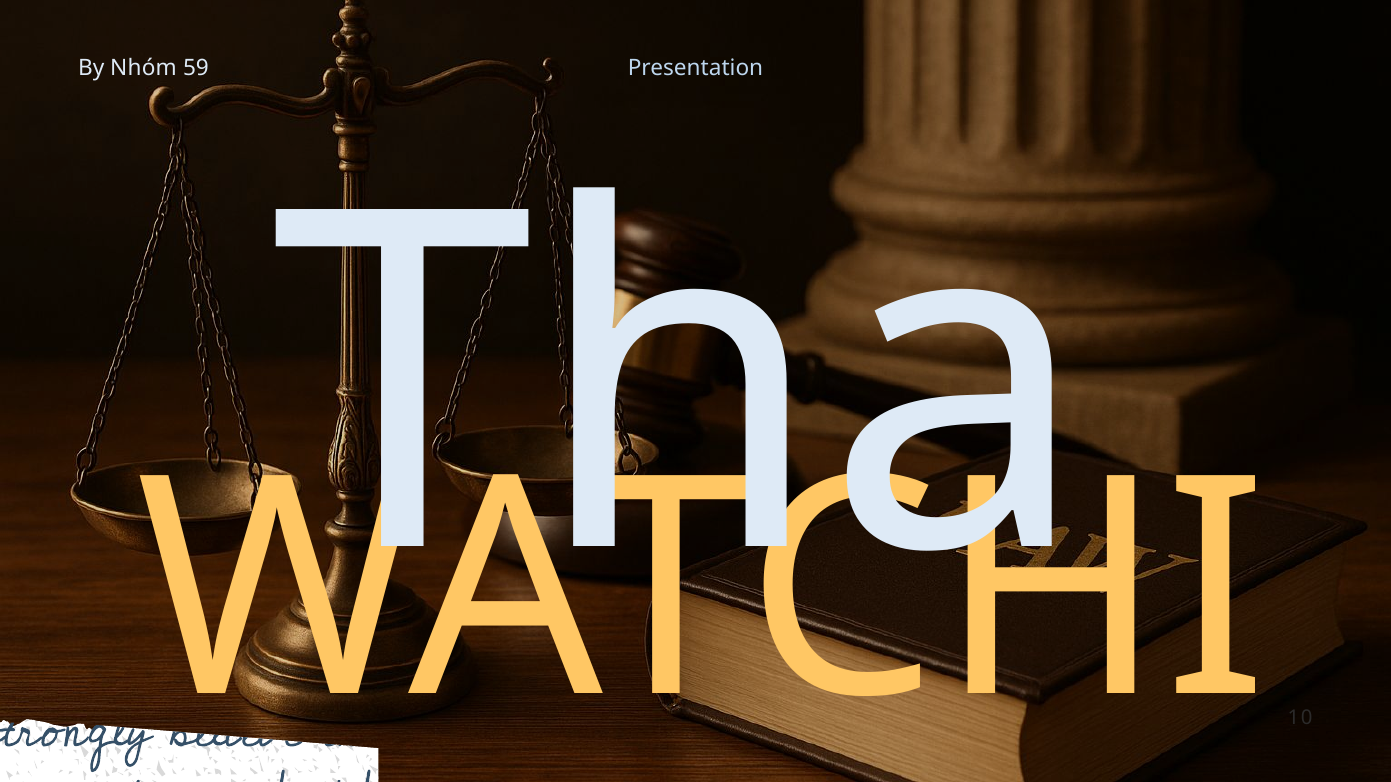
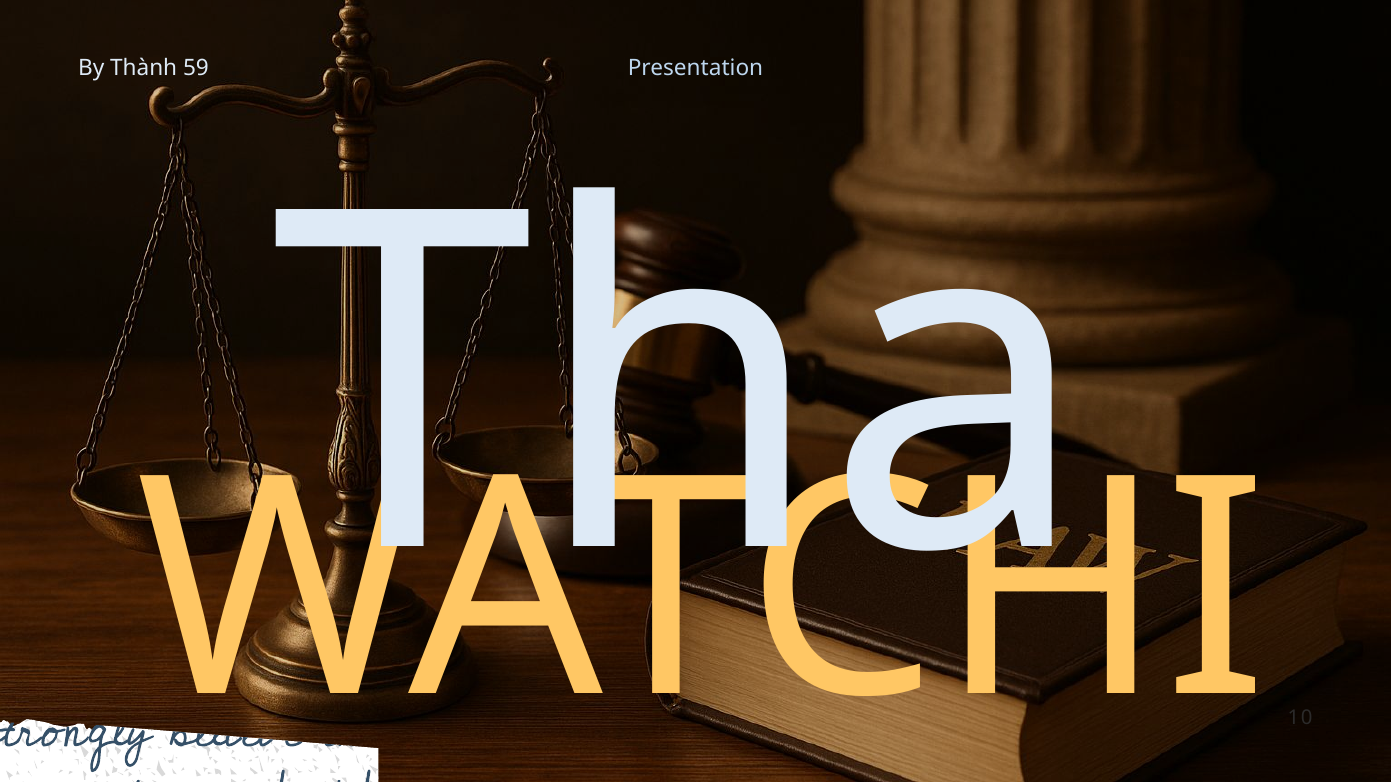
Nhóm: Nhóm -> Thành (144, 68)
